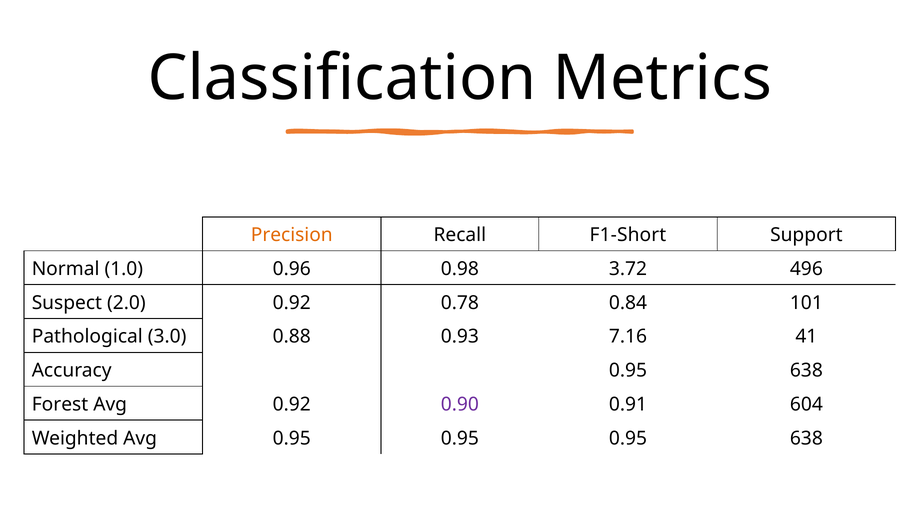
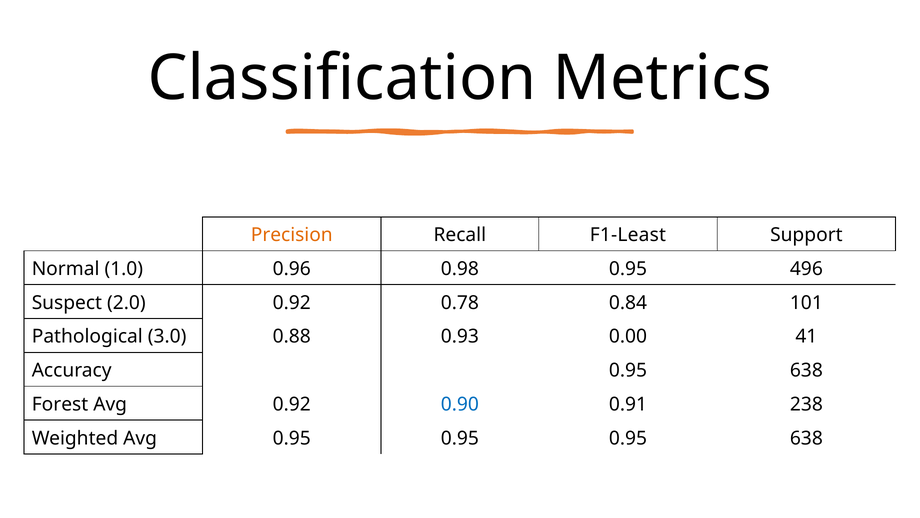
F1-Short: F1-Short -> F1-Least (628, 235)
0.98 3.72: 3.72 -> 0.95 (628, 269)
7.16: 7.16 -> 0.00 (628, 336)
0.90 colour: purple -> blue (460, 404)
604: 604 -> 238 (806, 404)
